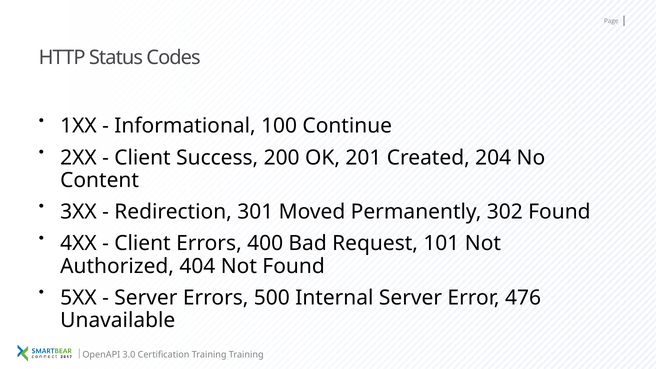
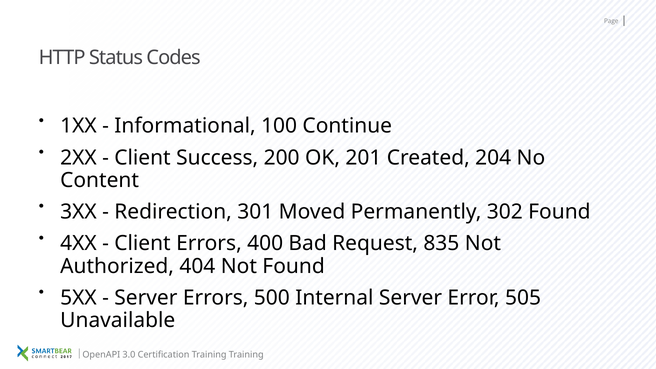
101: 101 -> 835 (441, 244)
476: 476 -> 505 (523, 298)
